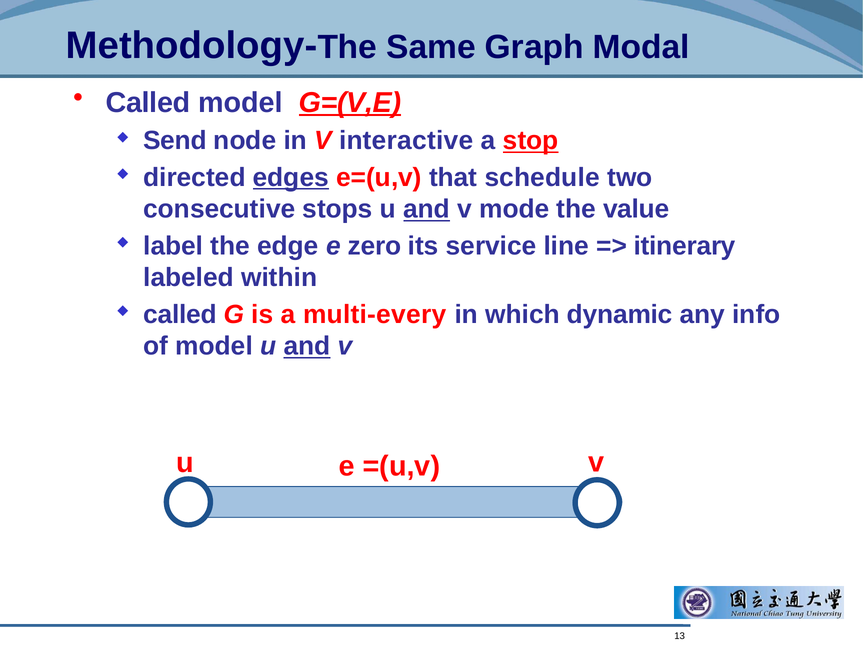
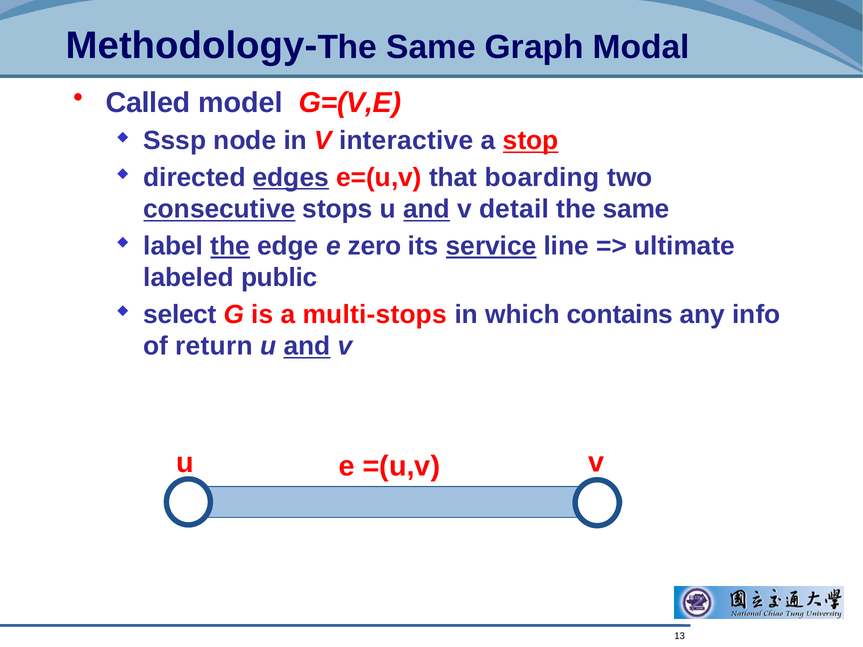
G=(V,E underline: present -> none (350, 103)
Send: Send -> Sssp (175, 141)
schedule: schedule -> boarding (542, 178)
consecutive underline: none -> present (219, 209)
mode: mode -> detail (514, 209)
value: value -> same (636, 209)
the underline: none -> present (230, 246)
service underline: none -> present (491, 246)
itinerary: itinerary -> ultimate (685, 246)
within: within -> public (279, 278)
called: called -> select (180, 315)
multi-every: multi-every -> multi-stops (375, 315)
dynamic: dynamic -> contains (620, 315)
of model: model -> return (214, 346)
